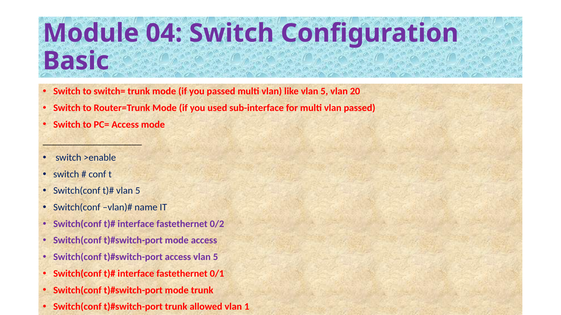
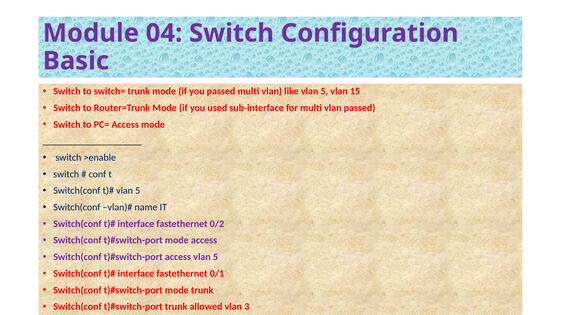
20: 20 -> 15 (355, 91)
1: 1 -> 3 (247, 307)
